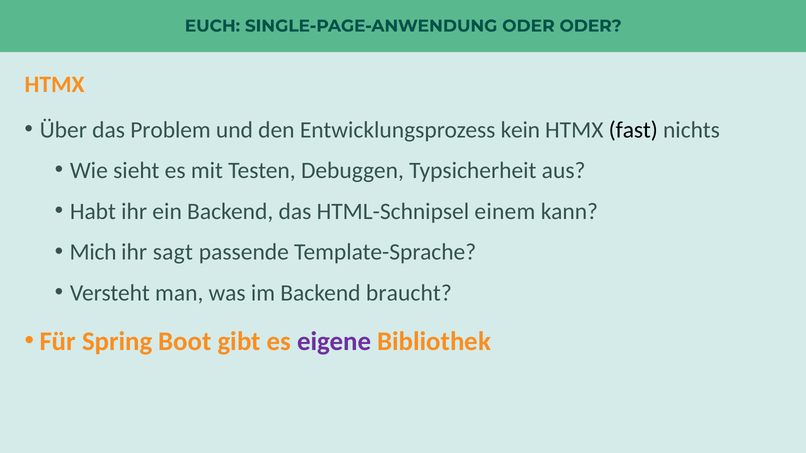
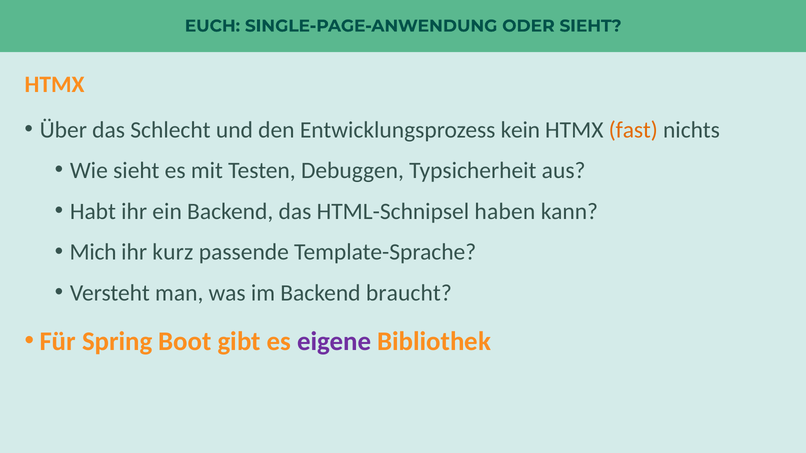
ODER ODER: ODER -> SIEHT (591, 26)
Problem: Problem -> Schlecht (170, 130)
fast colour: black -> orange (633, 130)
einem: einem -> haben (505, 212)
sagt: sagt -> kurz (173, 252)
